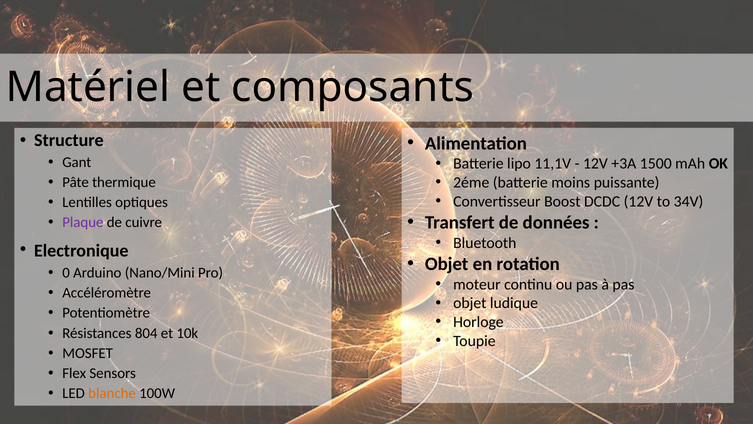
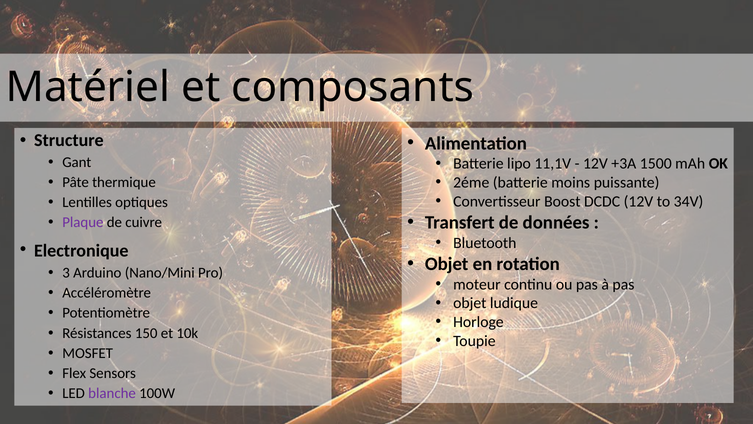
0: 0 -> 3 (66, 273)
804: 804 -> 150 (146, 333)
blanche colour: orange -> purple (112, 393)
